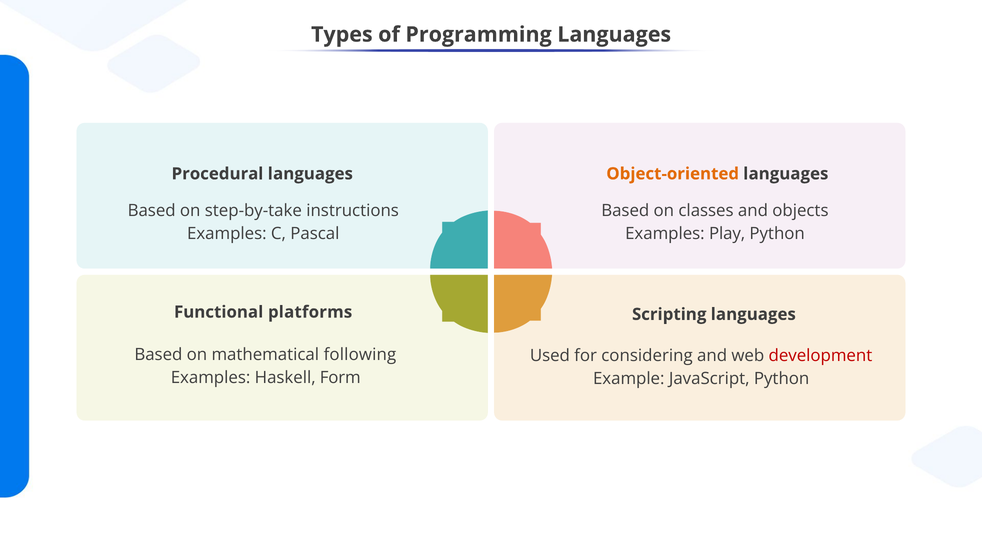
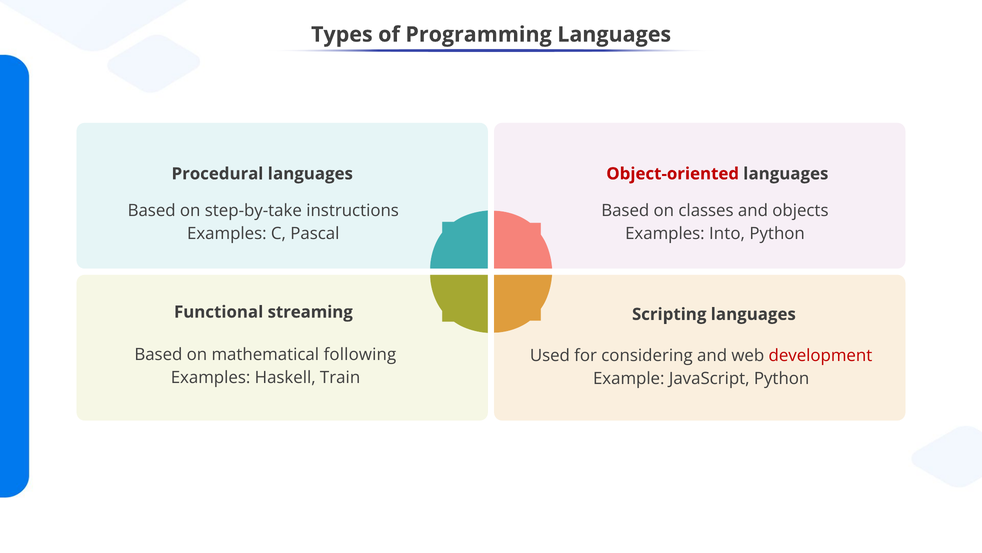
Object-oriented colour: orange -> red (673, 174)
Play: Play -> Into (727, 233)
platforms: platforms -> streaming (310, 312)
Form: Form -> Train (340, 377)
